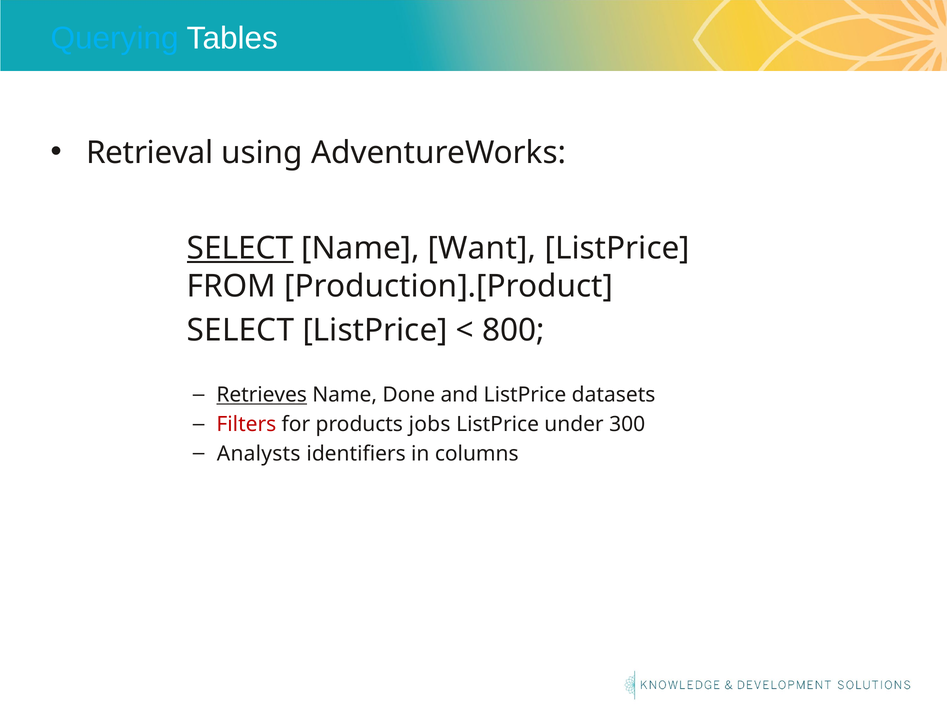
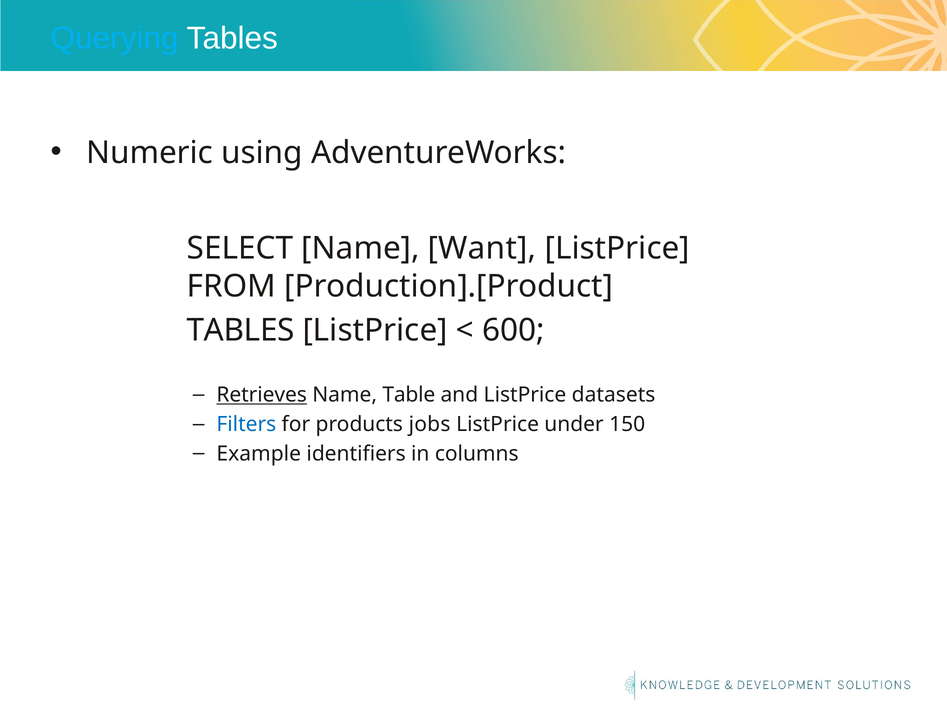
Retrieval: Retrieval -> Numeric (150, 153)
SELECT underline: present -> none (240, 248)
SELECT: SELECT -> TABLES (241, 331)
800: 800 -> 600 (513, 331)
Done: Done -> Table (409, 395)
Filters colour: red -> blue (246, 424)
300: 300 -> 150 (627, 424)
Analysts: Analysts -> Example (259, 454)
